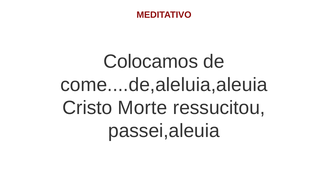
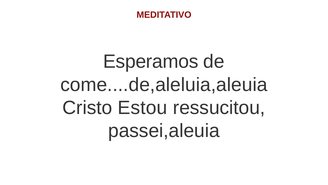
Colocamos: Colocamos -> Esperamos (151, 61)
Morte: Morte -> Estou (143, 107)
